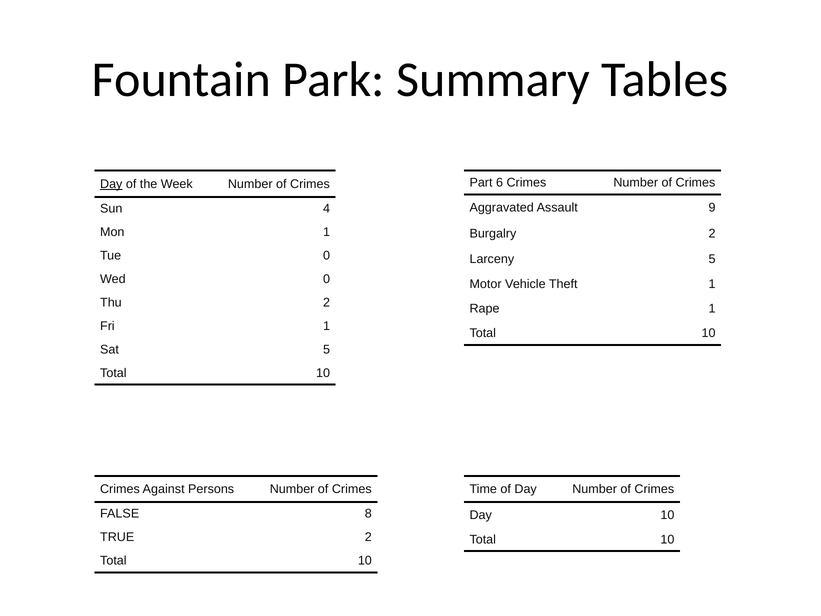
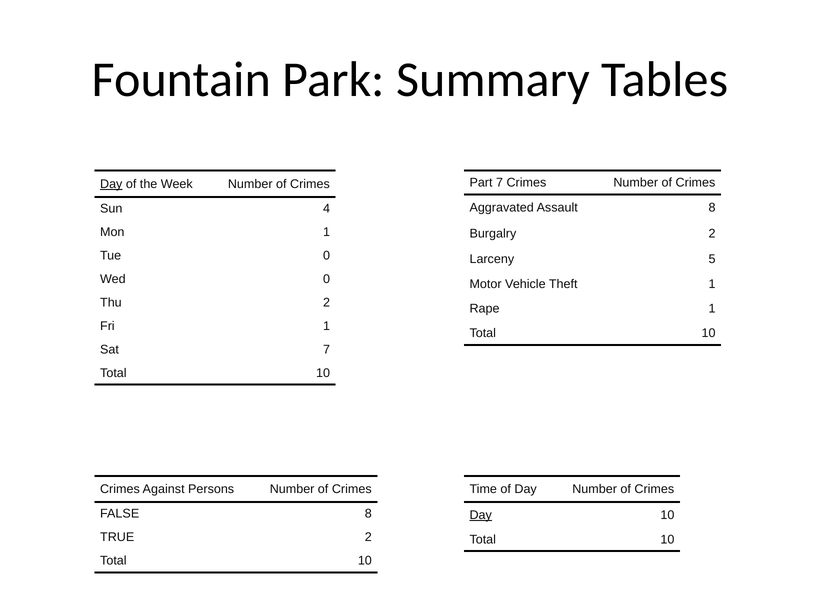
Part 6: 6 -> 7 (500, 183)
Assault 9: 9 -> 8 (712, 207)
Sat 5: 5 -> 7 (327, 349)
Day underline: none -> present (481, 515)
